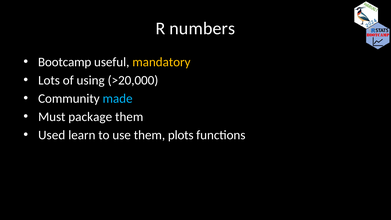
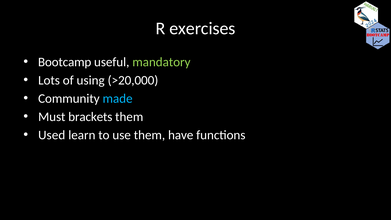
numbers: numbers -> exercises (202, 28)
mandatory colour: yellow -> light green (161, 62)
package: package -> brackets (90, 117)
plots: plots -> have (181, 135)
